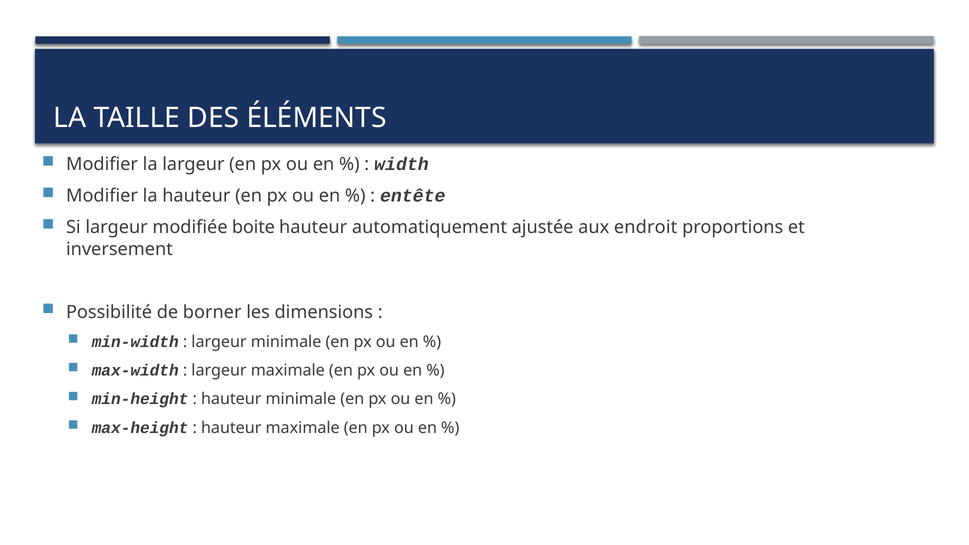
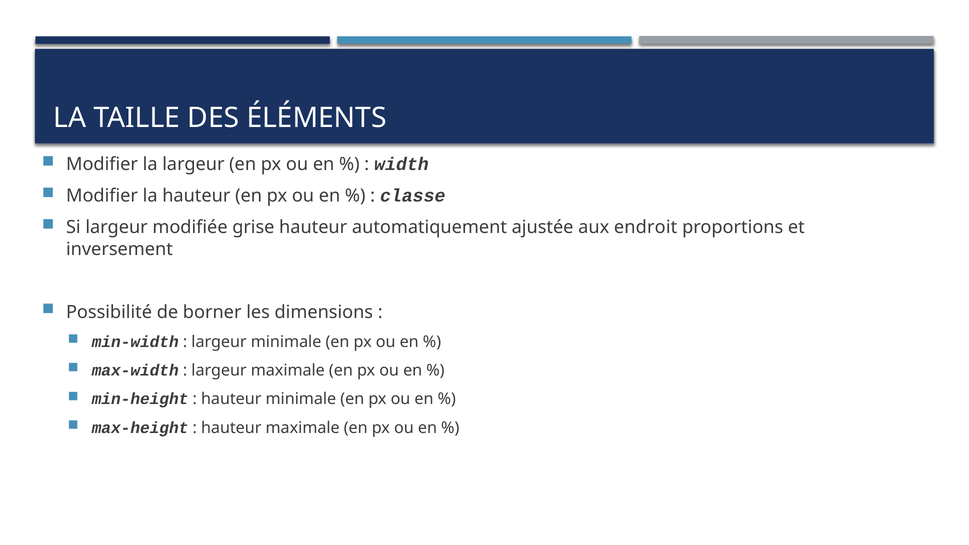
entête: entête -> classe (413, 196)
boite: boite -> grise (253, 227)
